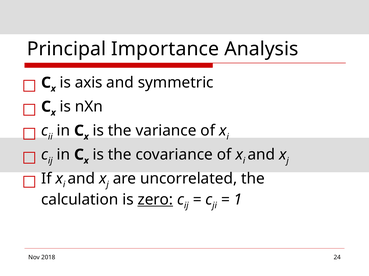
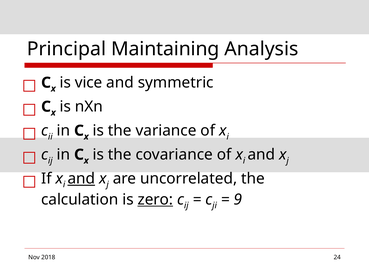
Importance: Importance -> Maintaining (165, 49)
axis: axis -> vice (89, 83)
and underline: none -> present (81, 179)
1: 1 -> 9 (238, 200)
